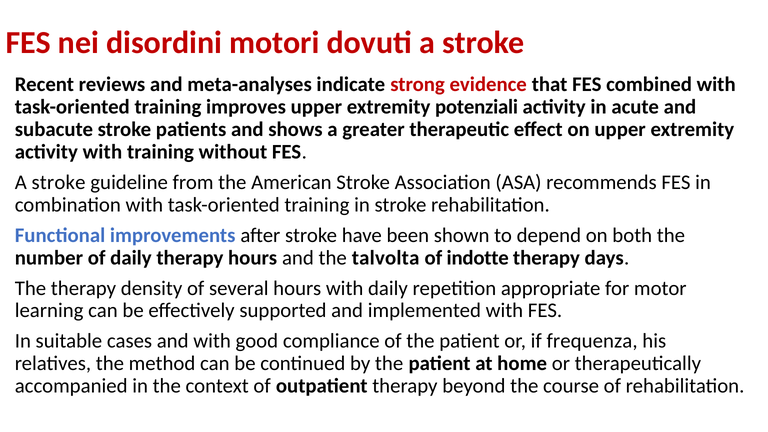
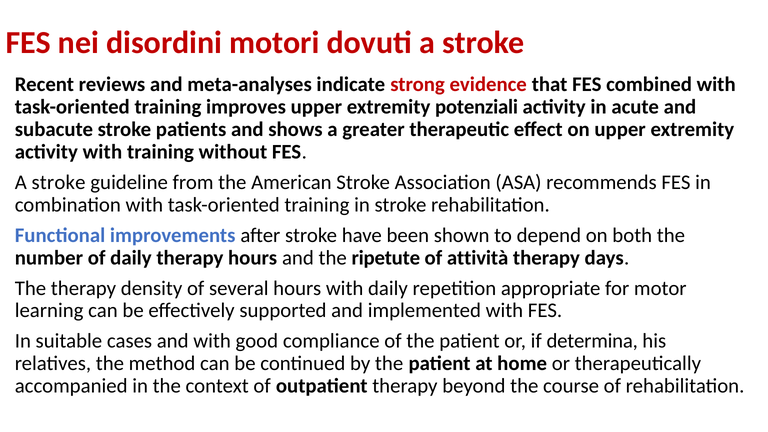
talvolta: talvolta -> ripetute (386, 258)
indotte: indotte -> attività (478, 258)
frequenza: frequenza -> determina (592, 341)
